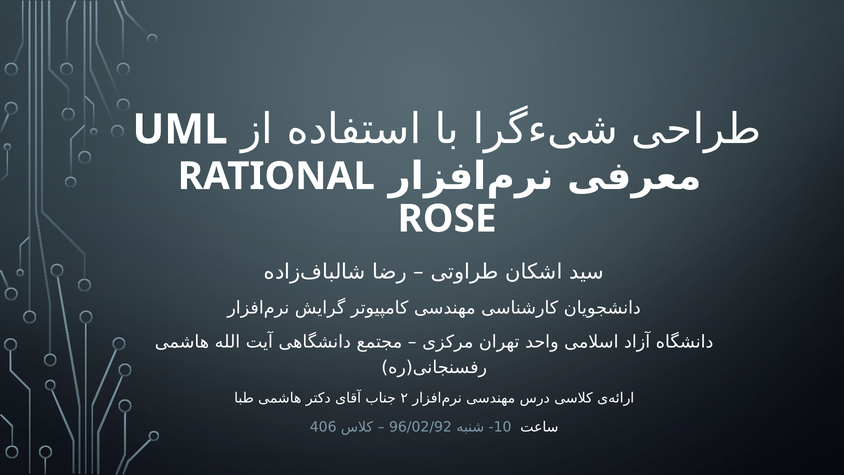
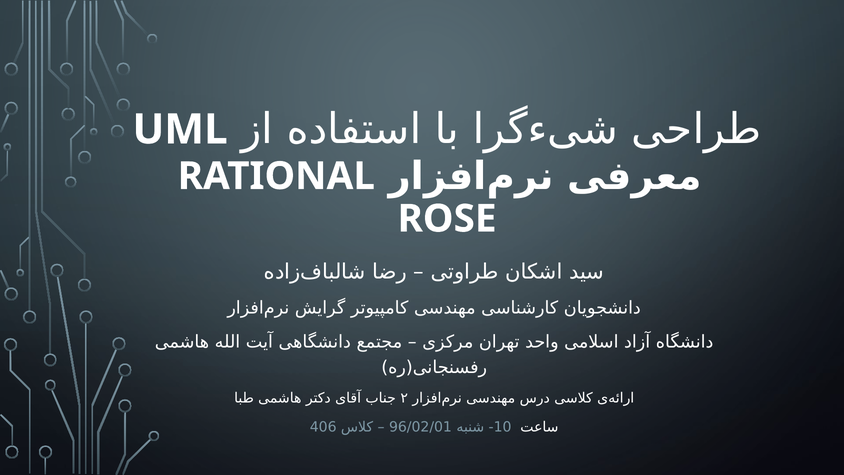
96/02/92: 96/02/92 -> 96/02/01 (420, 427)
